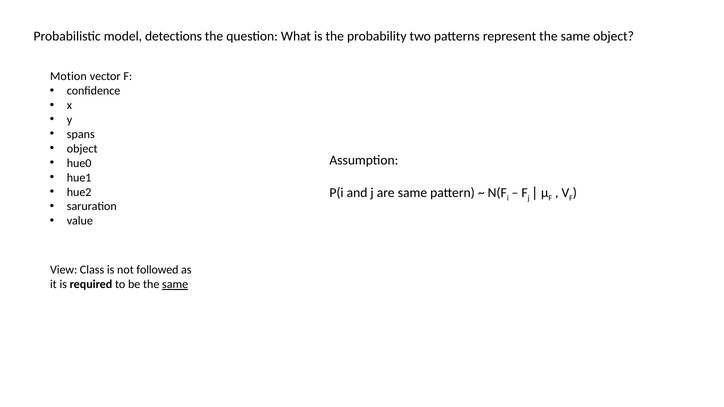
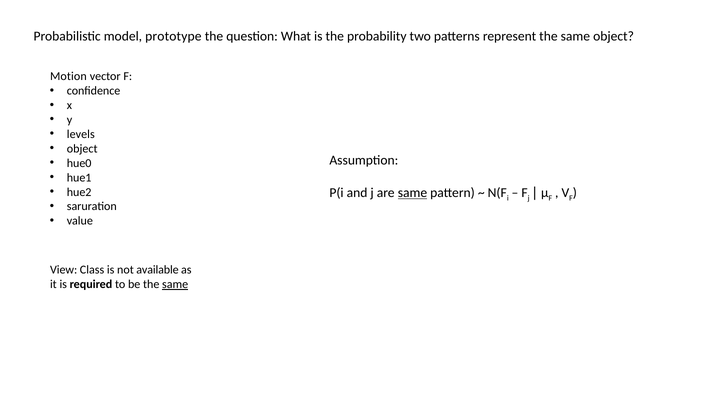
detections: detections -> prototype (173, 36)
spans: spans -> levels (81, 134)
same underline: none -> present (412, 193)
followed: followed -> available (157, 270)
